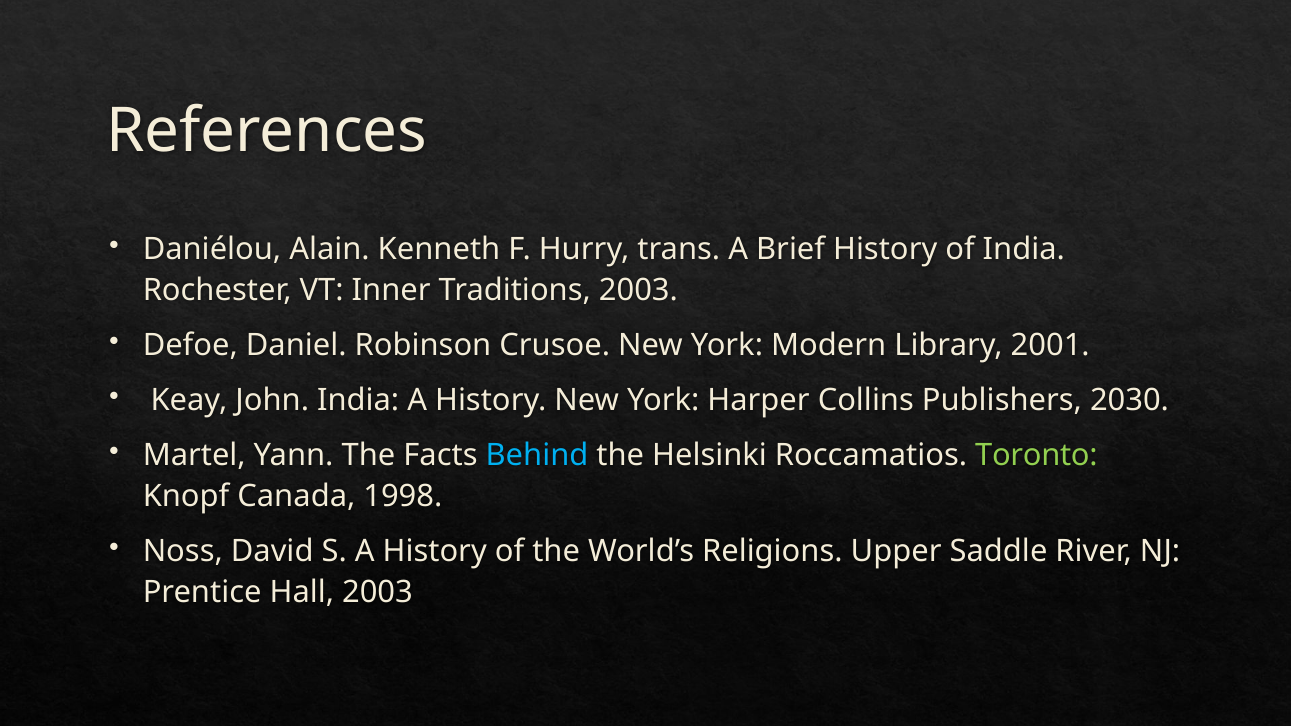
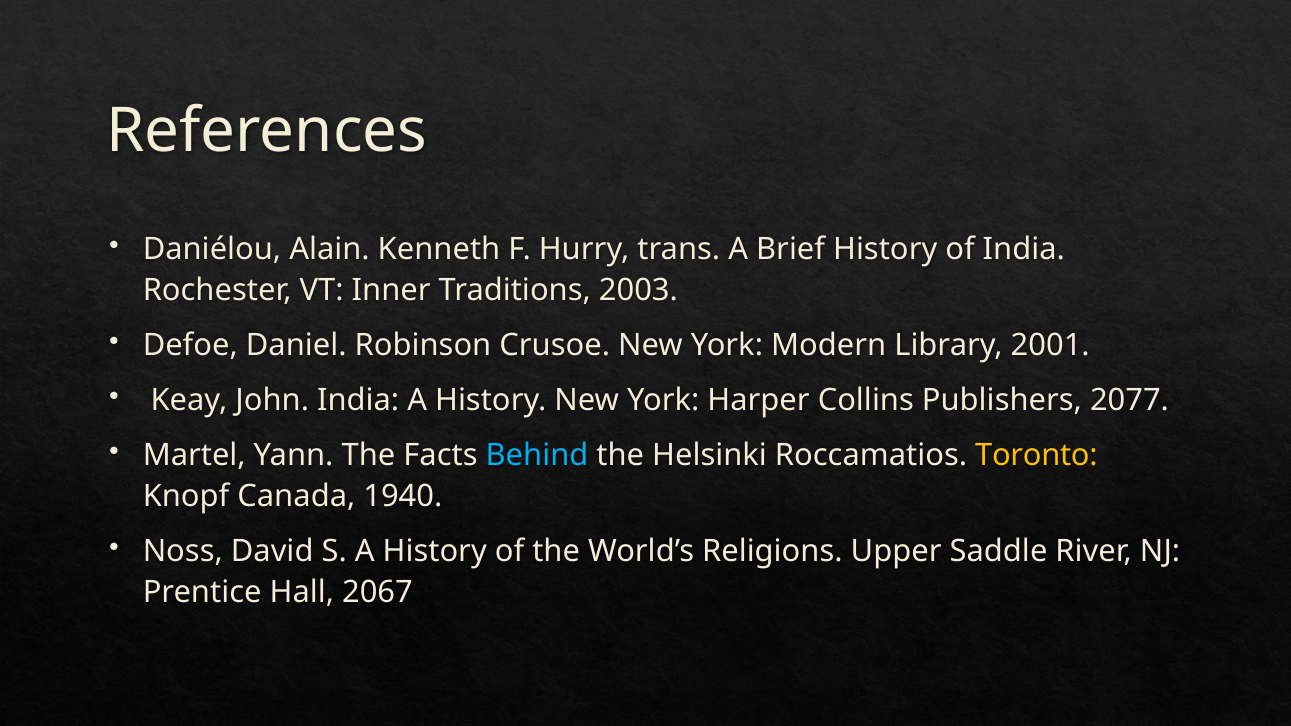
2030: 2030 -> 2077 (1129, 400)
Toronto colour: light green -> yellow (1036, 456)
1998: 1998 -> 1940 (403, 496)
Hall 2003: 2003 -> 2067 (378, 593)
